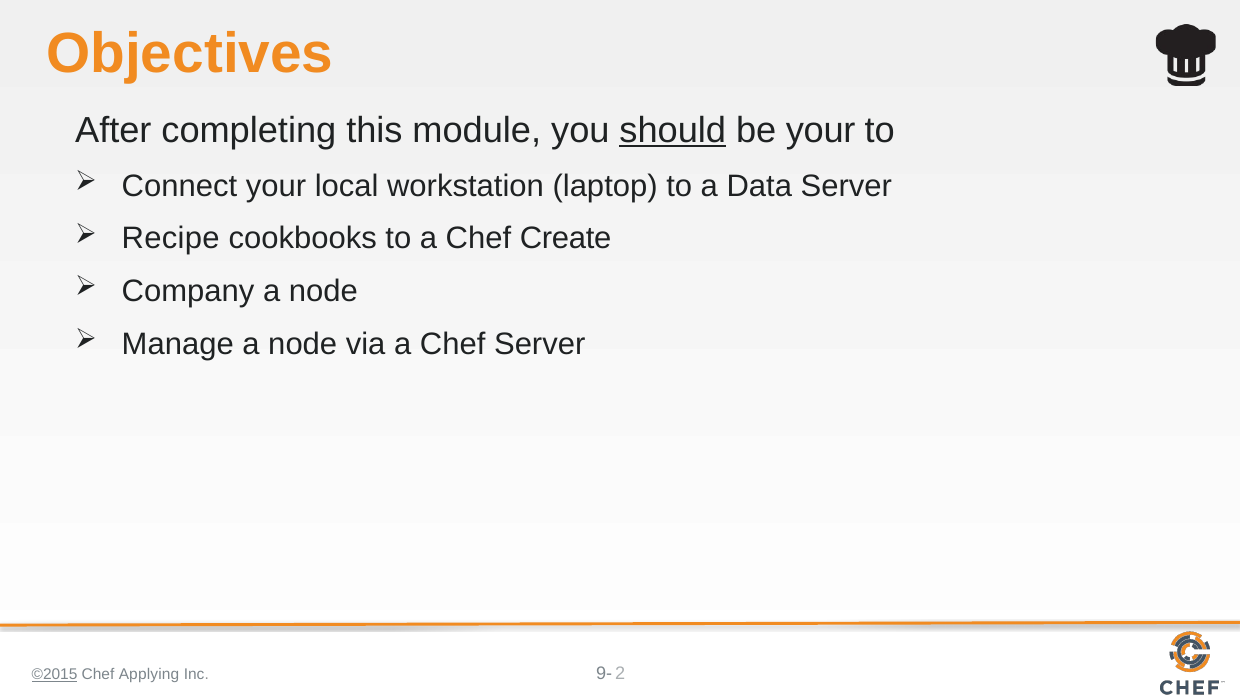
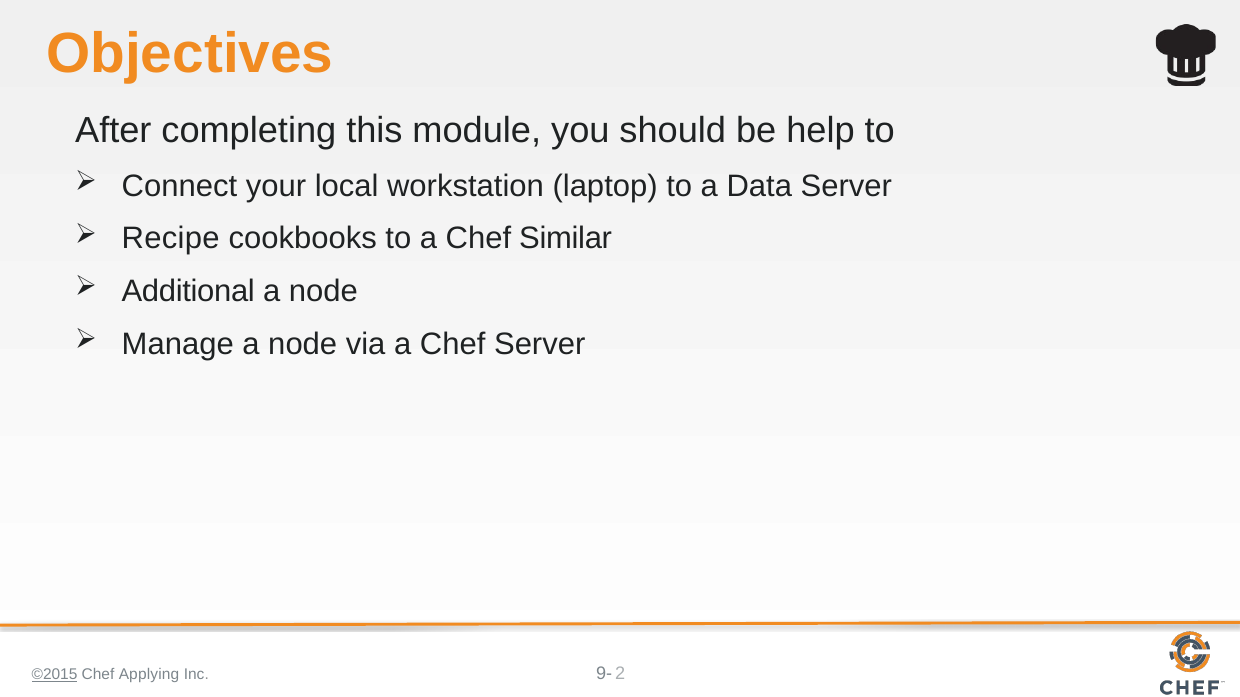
should underline: present -> none (673, 131)
be your: your -> help (820, 131)
Create: Create -> Similar (566, 239)
Company: Company -> Additional (188, 292)
